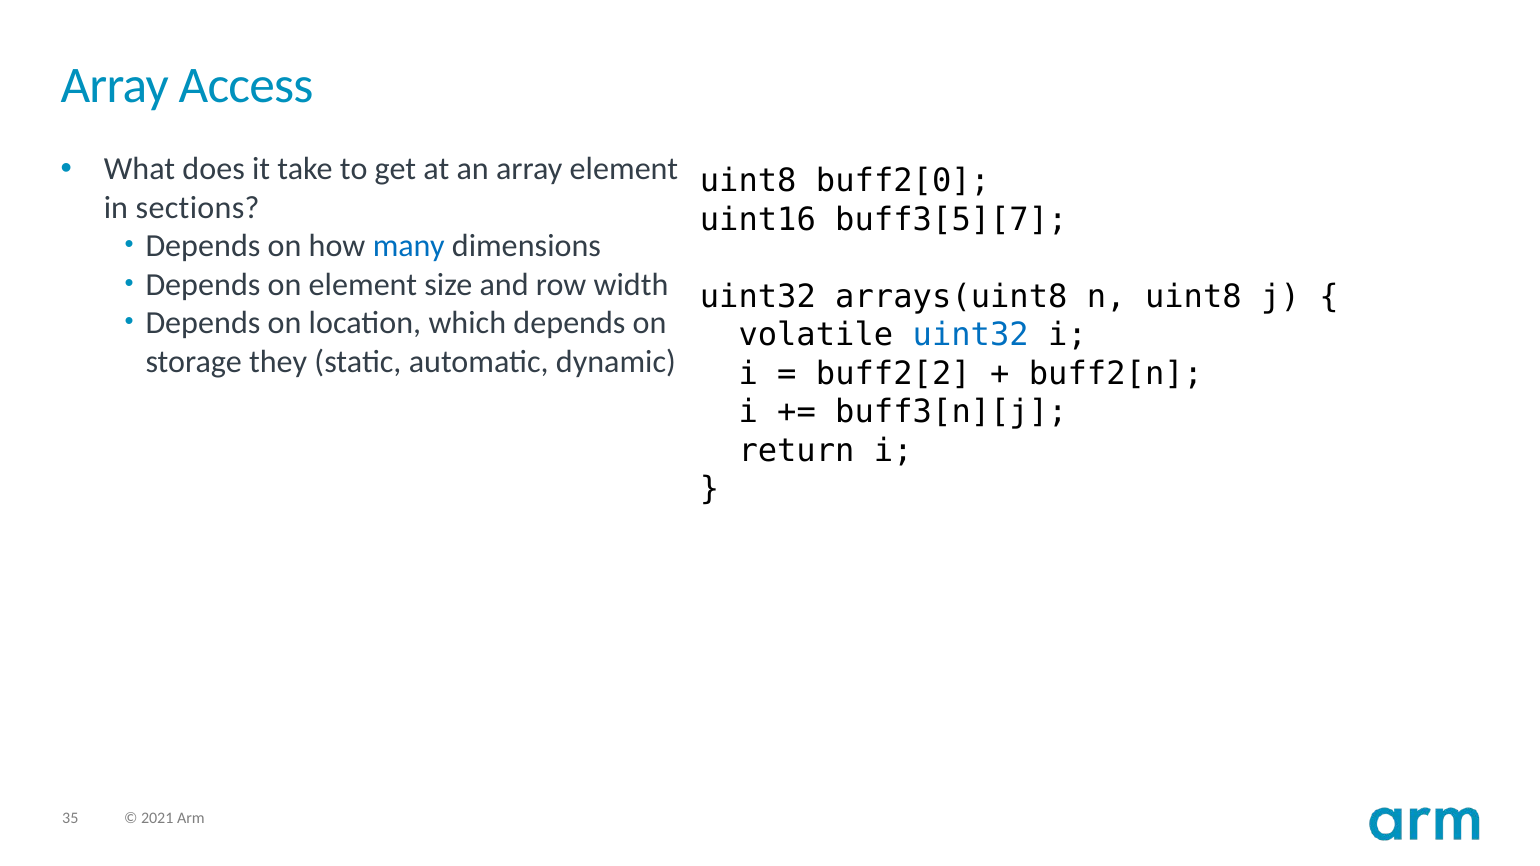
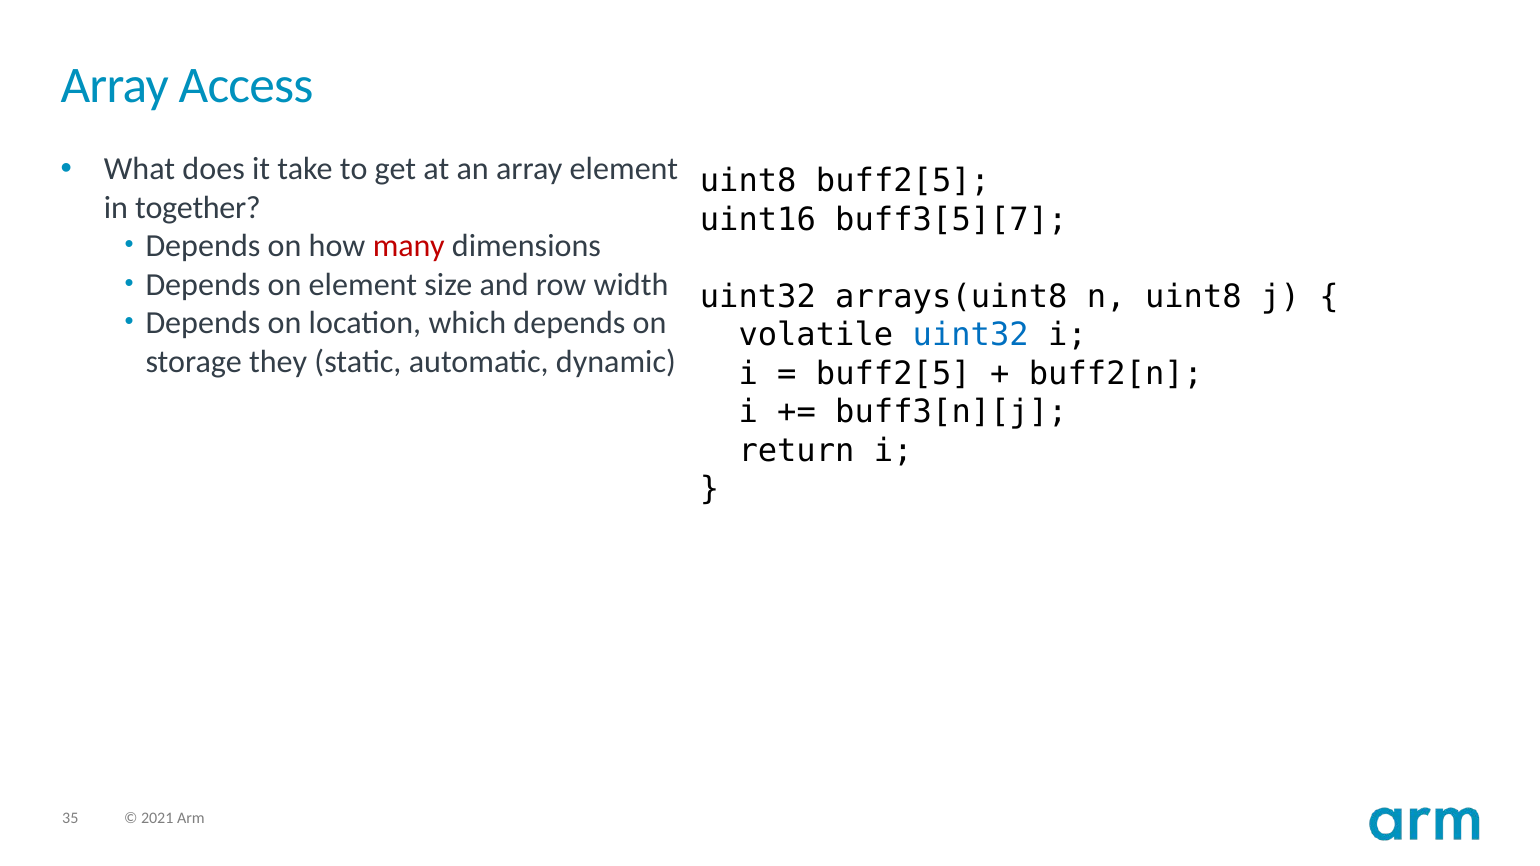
uint8 buff2[0: buff2[0 -> buff2[5 (903, 181)
sections: sections -> together (198, 208)
many colour: blue -> red (409, 246)
buff2[2: buff2[2 -> buff2[5 (893, 374)
